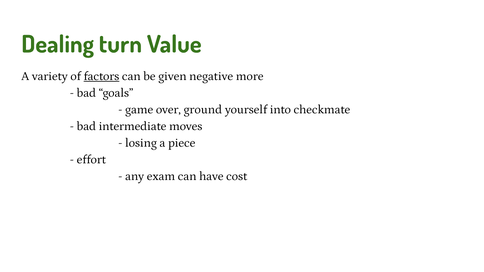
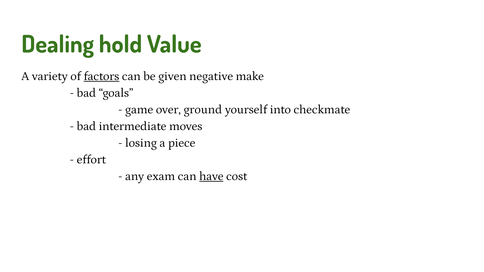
turn: turn -> hold (120, 45)
more: more -> make (250, 76)
have underline: none -> present (211, 176)
